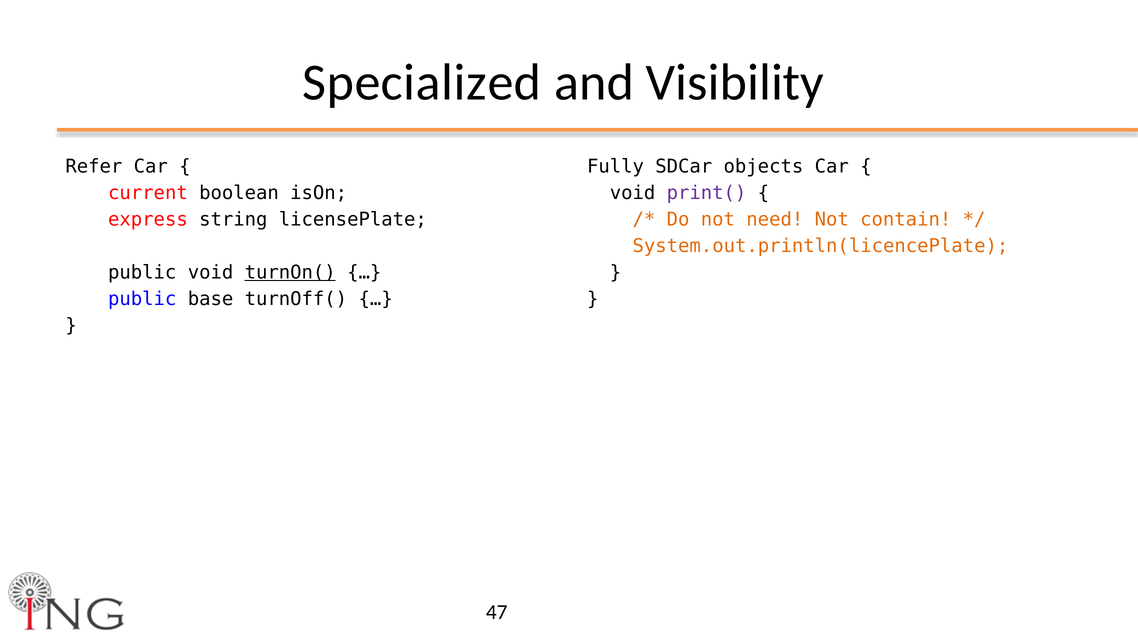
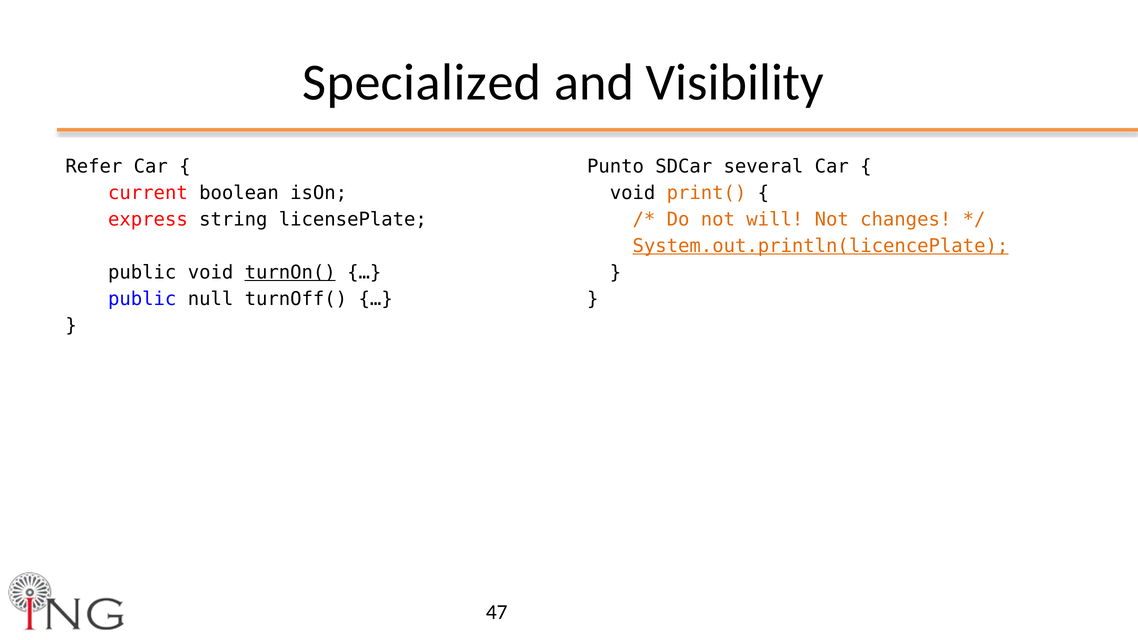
Fully: Fully -> Punto (616, 166)
objects: objects -> several (763, 166)
print( colour: purple -> orange (706, 193)
need: need -> will (775, 219)
contain: contain -> changes (906, 219)
System.out.println(licencePlate underline: none -> present (820, 246)
base: base -> null (211, 299)
